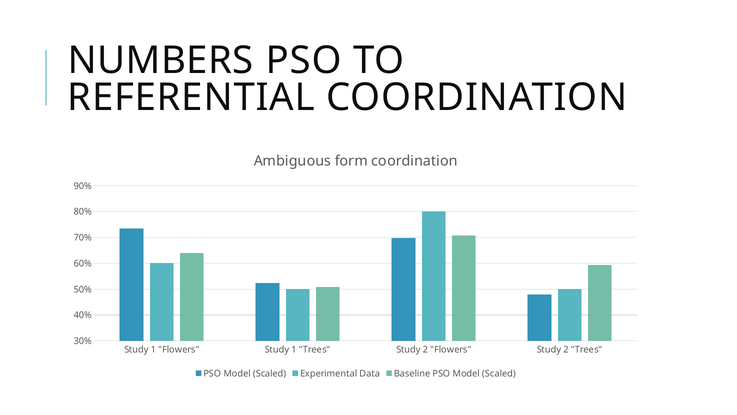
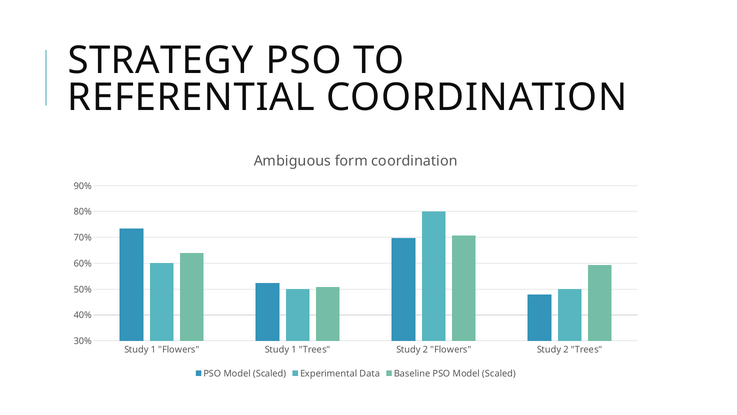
NUMBERS: NUMBERS -> STRATEGY (161, 61)
